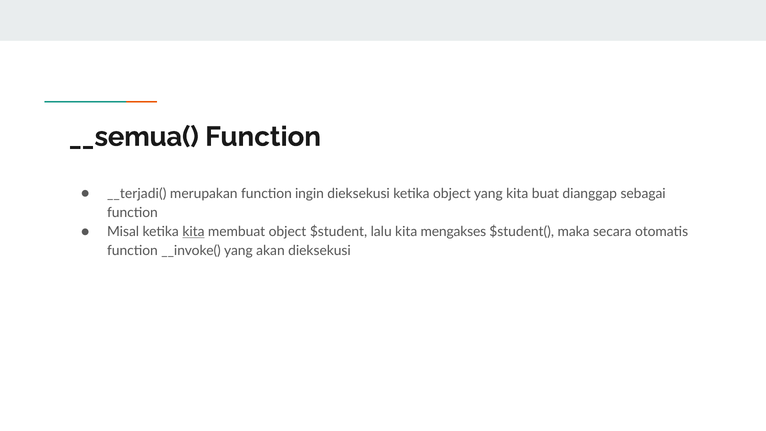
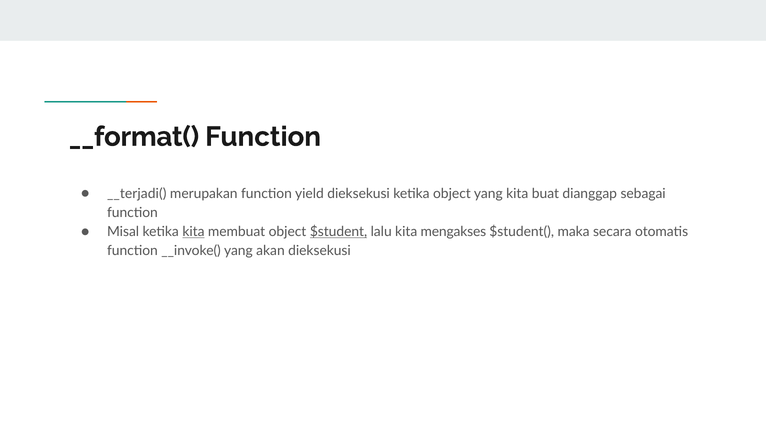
__semua(: __semua( -> __format( (134, 137)
ingin: ingin -> yield (309, 194)
$student underline: none -> present (339, 232)
